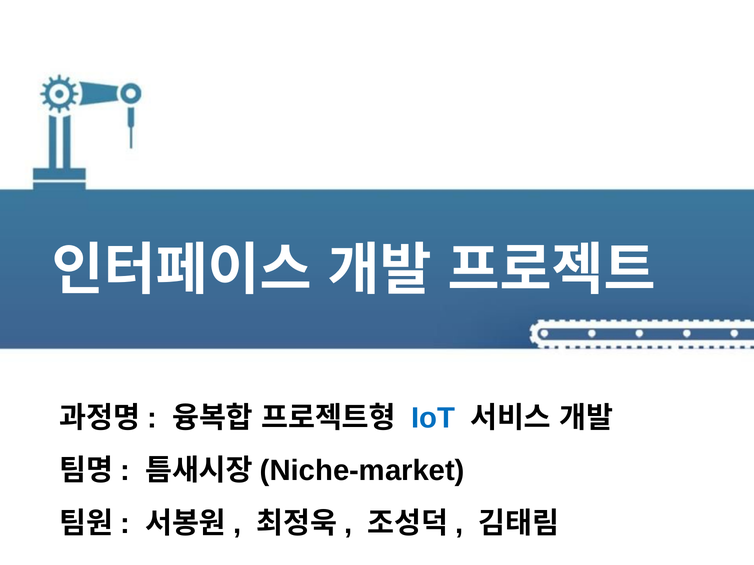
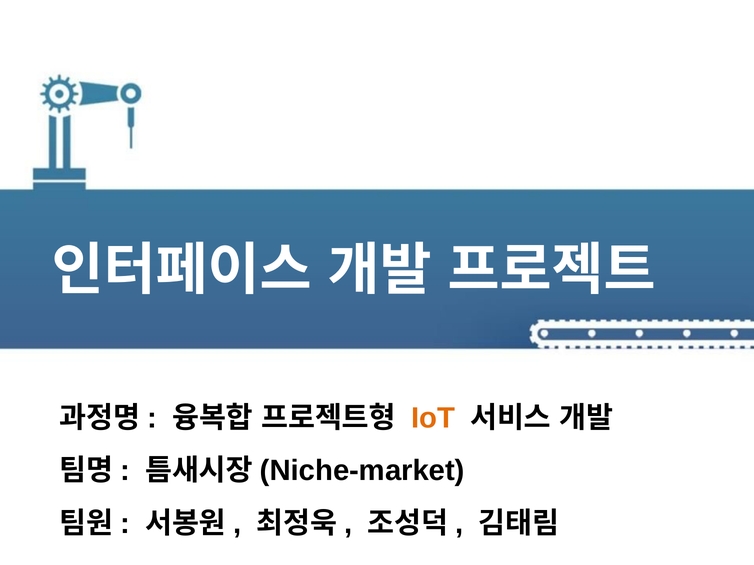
IoT colour: blue -> orange (433, 418)
